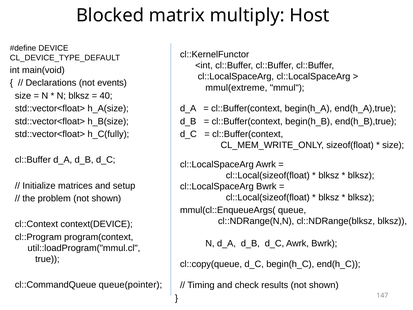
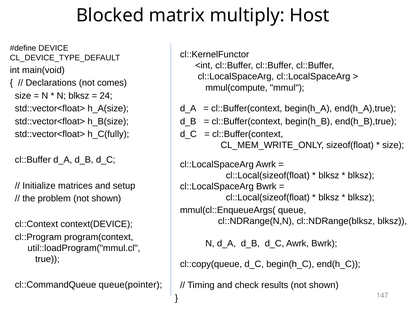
events: events -> comes (112, 83)
mmul(extreme: mmul(extreme -> mmul(compute (236, 88)
40: 40 -> 24 (106, 96)
